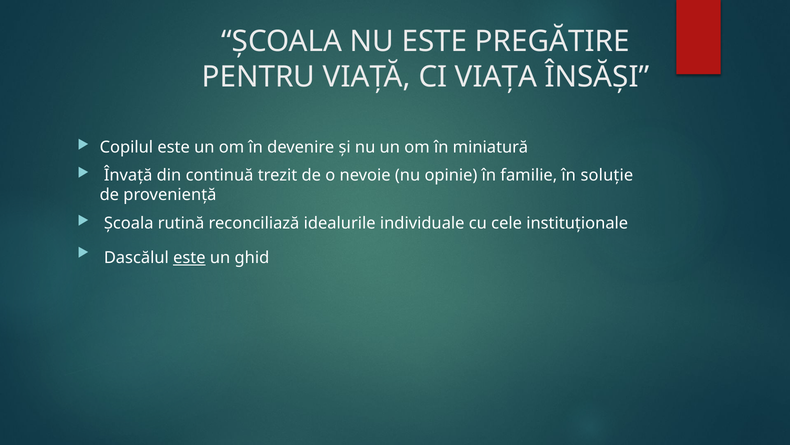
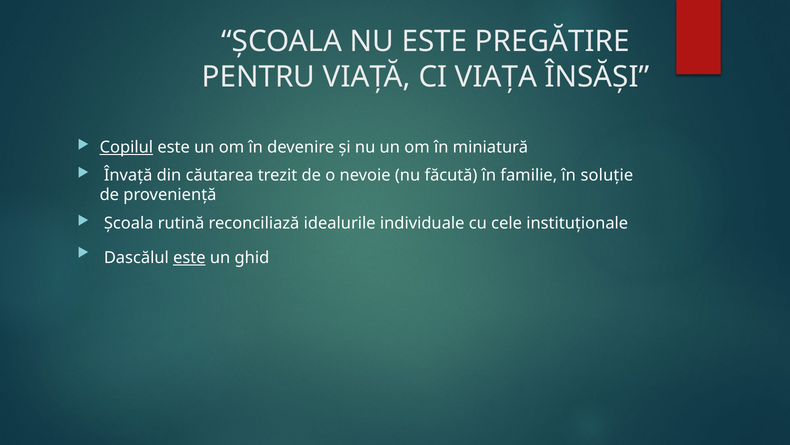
Copilul underline: none -> present (126, 147)
continuă: continuă -> căutarea (220, 175)
opinie: opinie -> făcută (451, 175)
